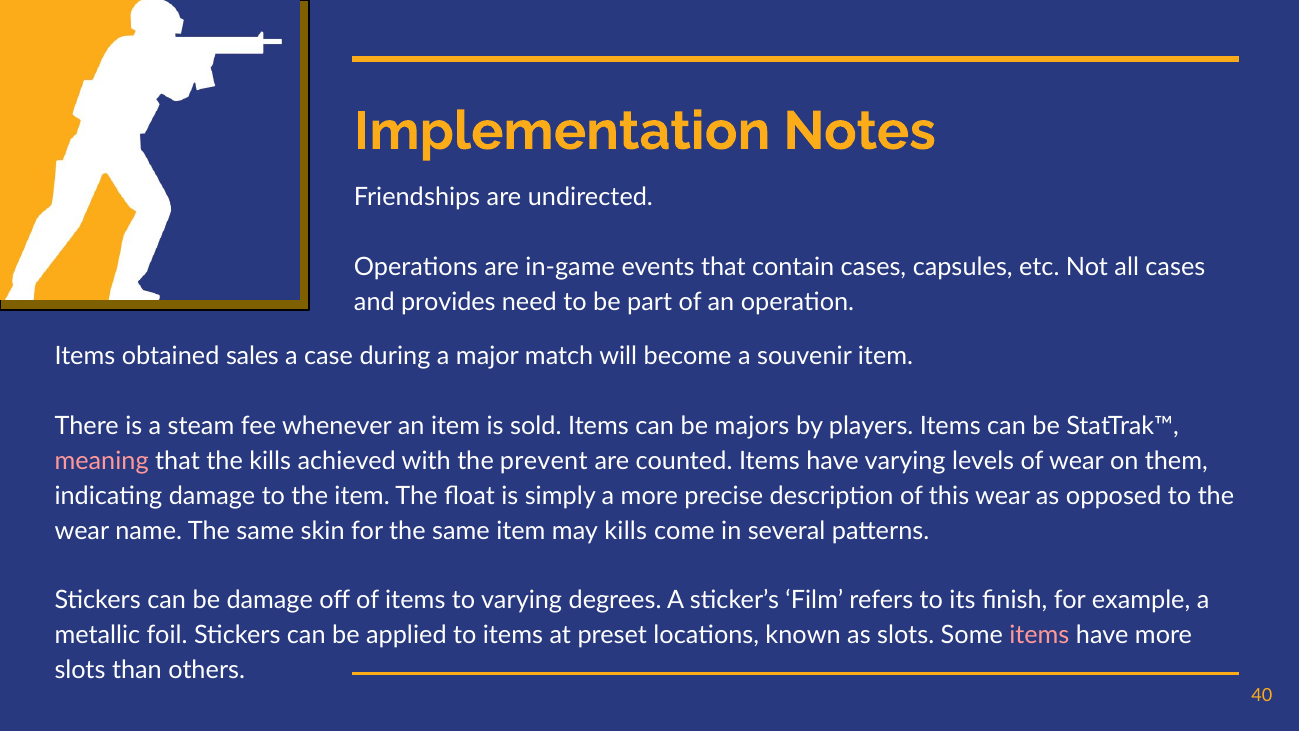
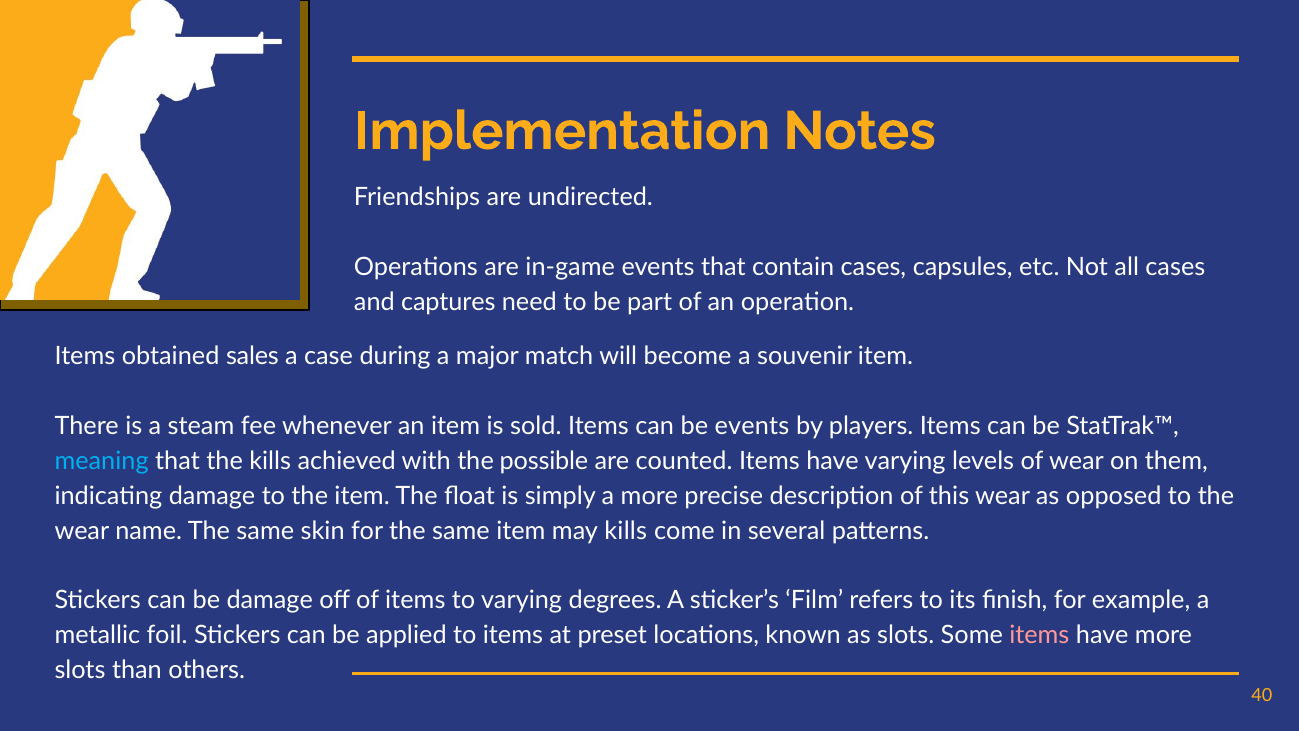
provides: provides -> captures (448, 302)
be majors: majors -> events (752, 426)
meaning colour: pink -> light blue (102, 461)
prevent: prevent -> possible (544, 461)
